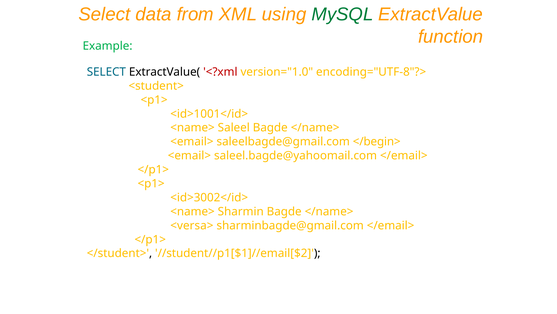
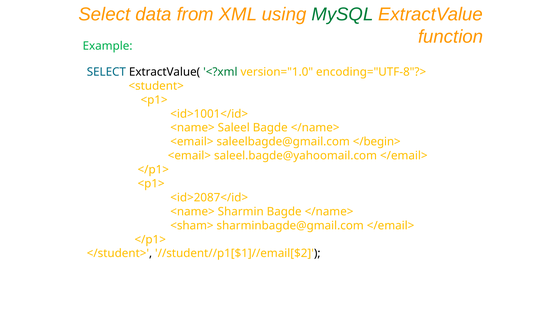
<?xml colour: red -> green (220, 72)
<id>3002</id>: <id>3002</id> -> <id>2087</id> (209, 197)
<versa>: <versa> -> <sham> (192, 225)
